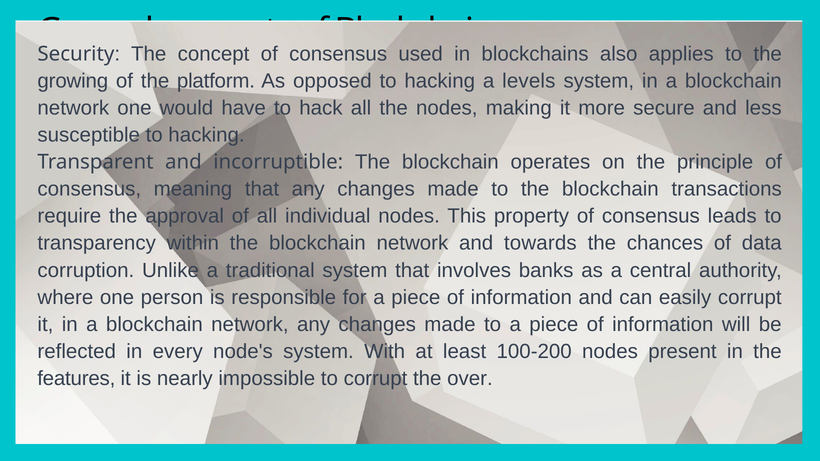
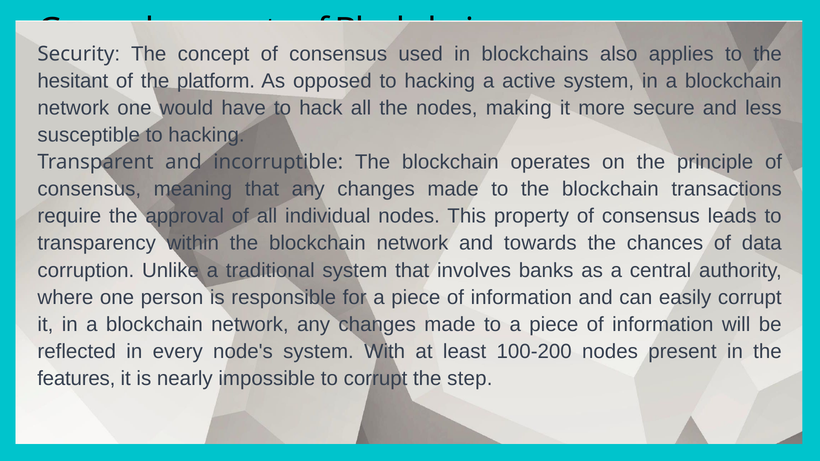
growing: growing -> hesitant (73, 81)
levels: levels -> active (529, 81)
over: over -> step (470, 379)
